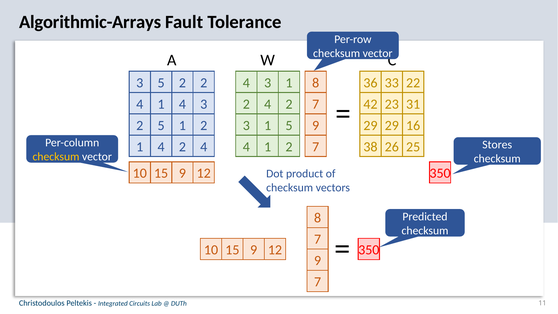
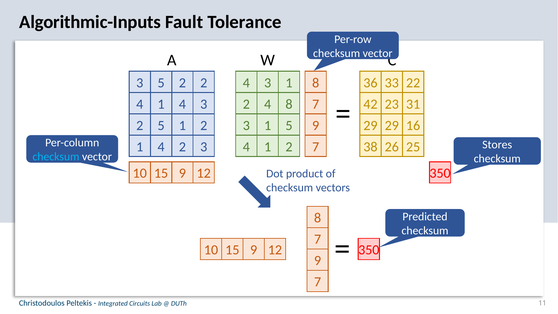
Algorithmic-Arrays: Algorithmic-Arrays -> Algorithmic-Inputs (90, 22)
2 4 2: 2 -> 8 (289, 104)
4 2 4: 4 -> 3 (204, 147)
checksum colour: yellow -> light blue (56, 157)
